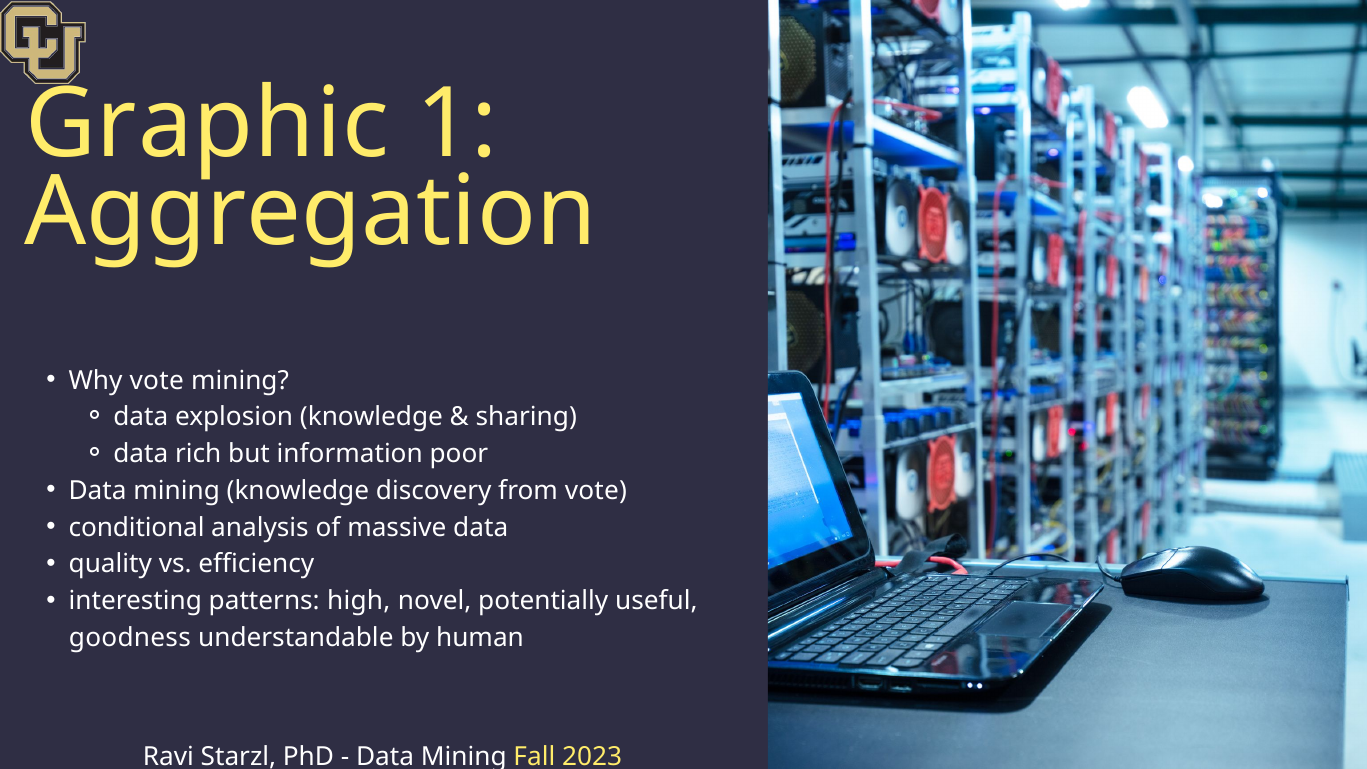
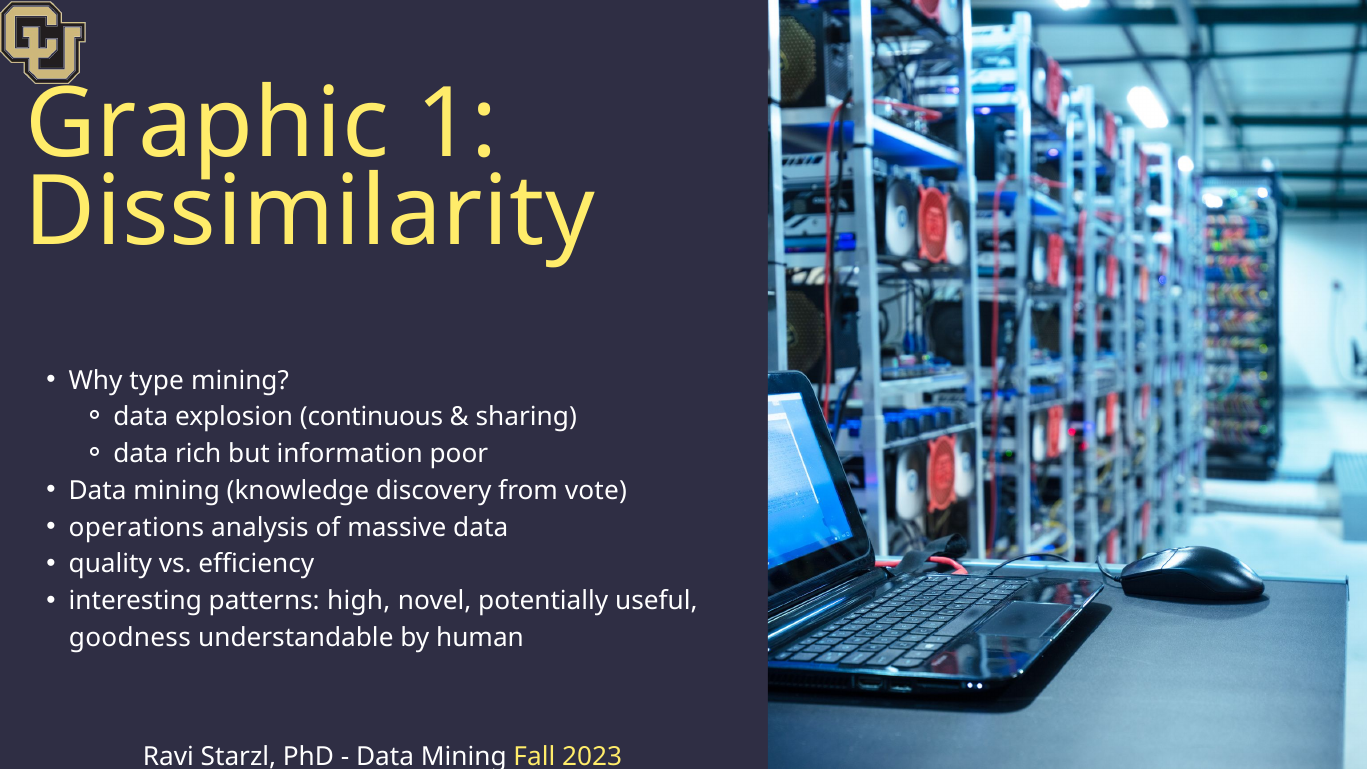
Aggregation: Aggregation -> Dissimilarity (310, 212)
Why vote: vote -> type (157, 380)
explosion knowledge: knowledge -> continuous (372, 417)
conditional: conditional -> operations (136, 527)
